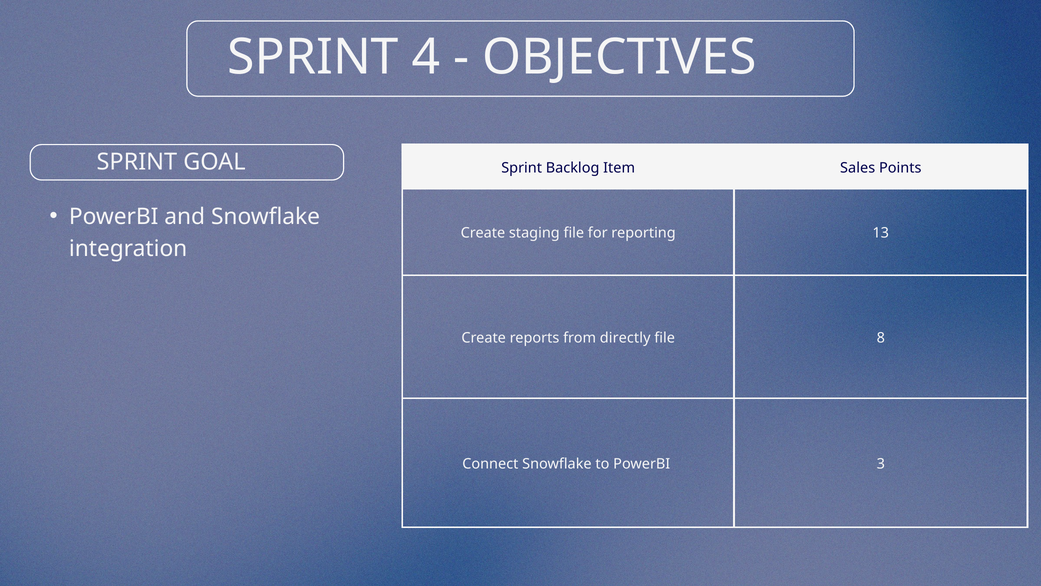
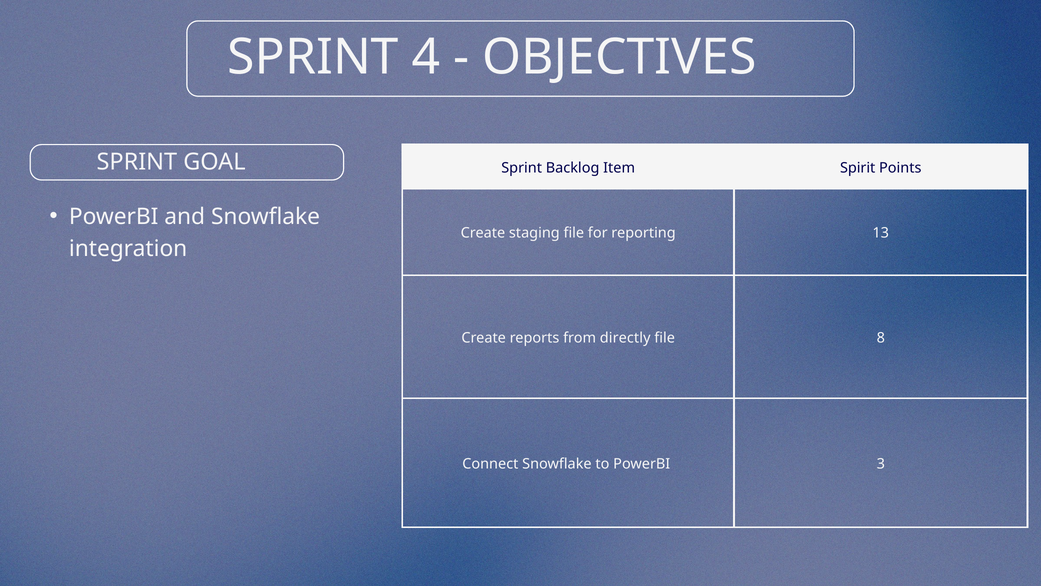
Sales: Sales -> Spirit (858, 168)
